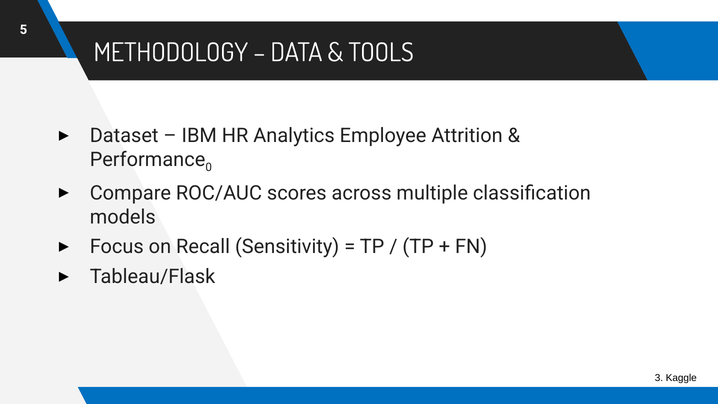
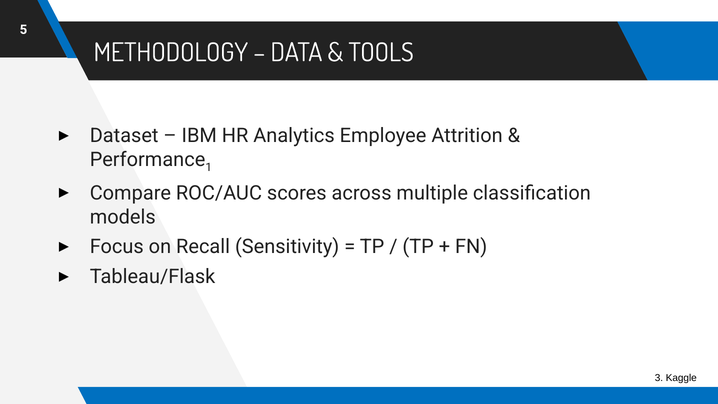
0: 0 -> 1 (209, 167)
